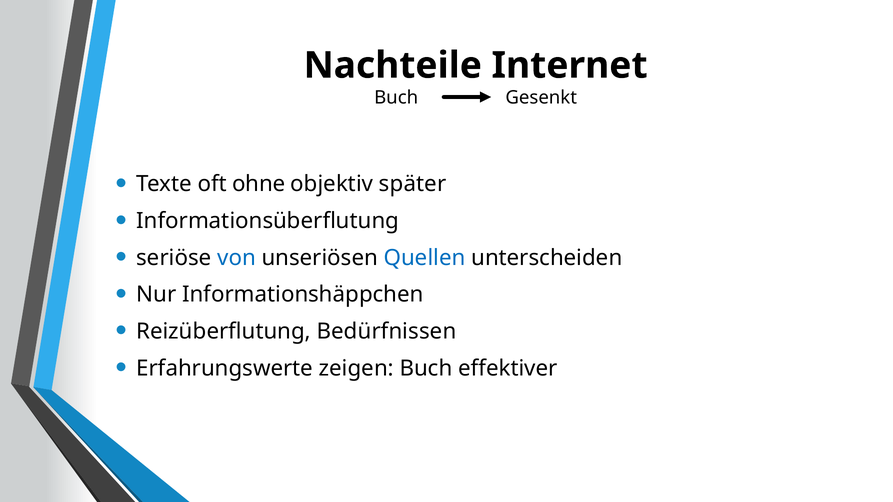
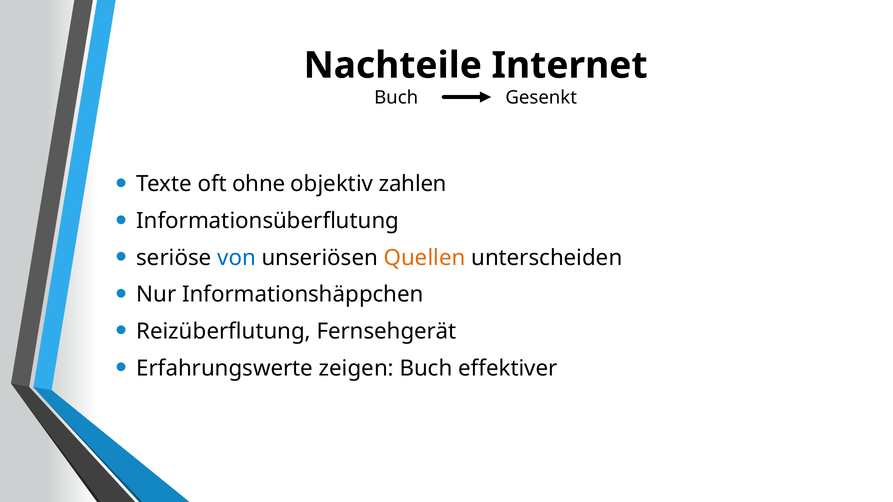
später: später -> zahlen (413, 184)
Quellen colour: blue -> orange (425, 258)
Bedürfnissen: Bedürfnissen -> Fernsehgerät (387, 332)
